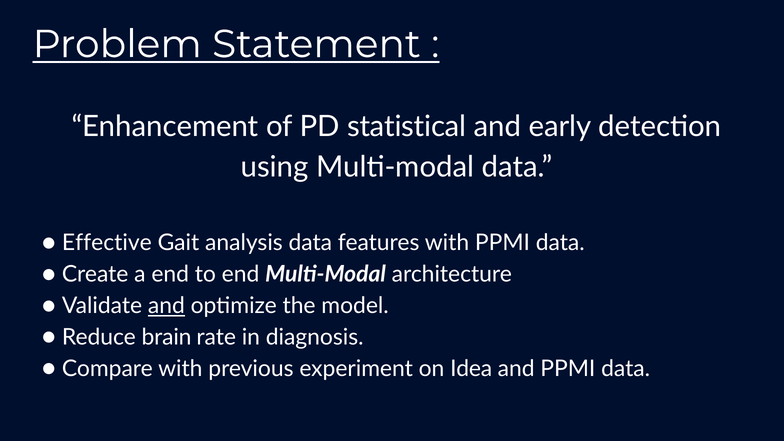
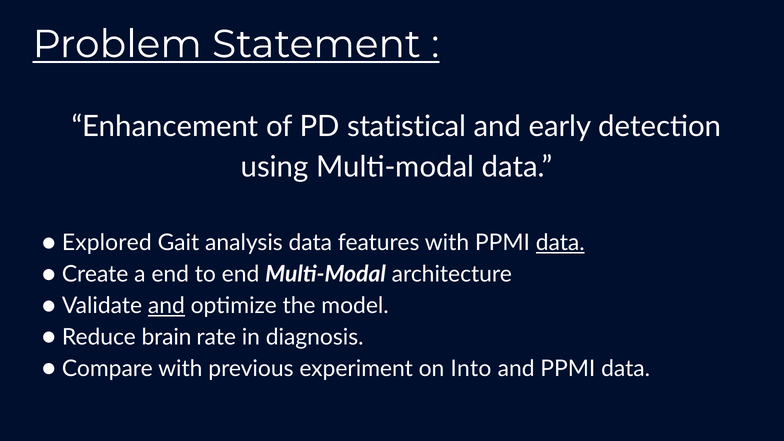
Effective: Effective -> Explored (107, 243)
data underline: none -> present (560, 243)
Idea: Idea -> Into (471, 369)
